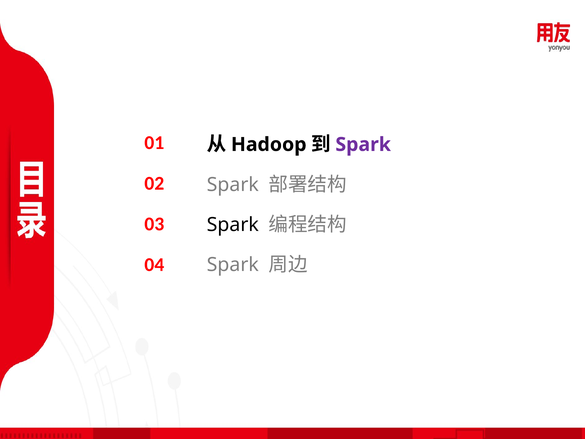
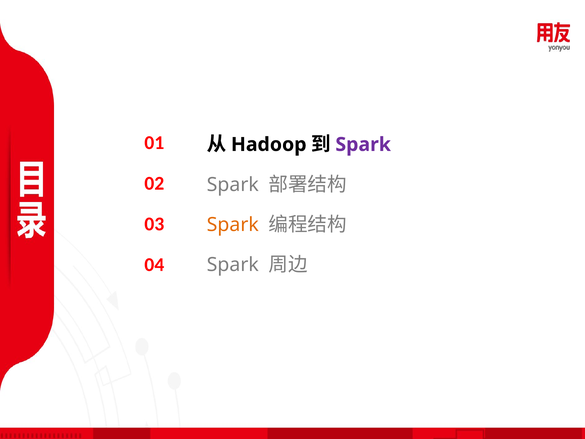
Spark colour: black -> orange (233, 225)
